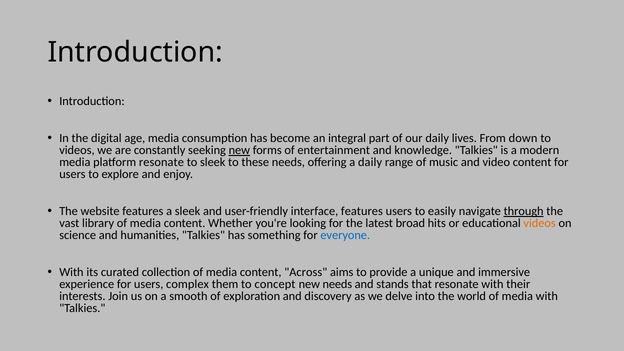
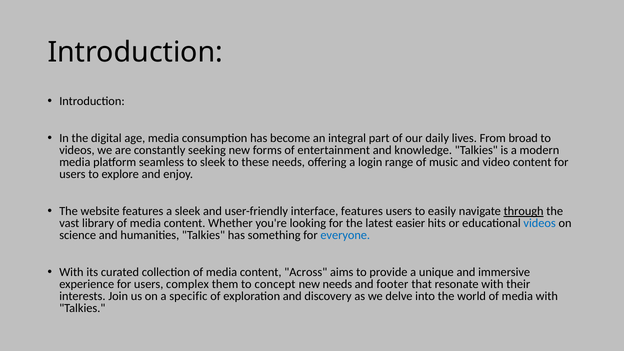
down: down -> broad (523, 138)
new underline: present -> none (239, 150)
platform resonate: resonate -> seamless (161, 162)
a daily: daily -> login (370, 162)
broad: broad -> easier (410, 223)
videos colour: orange -> blue (540, 223)
stands: stands -> footer (392, 284)
smooth: smooth -> specific (188, 296)
